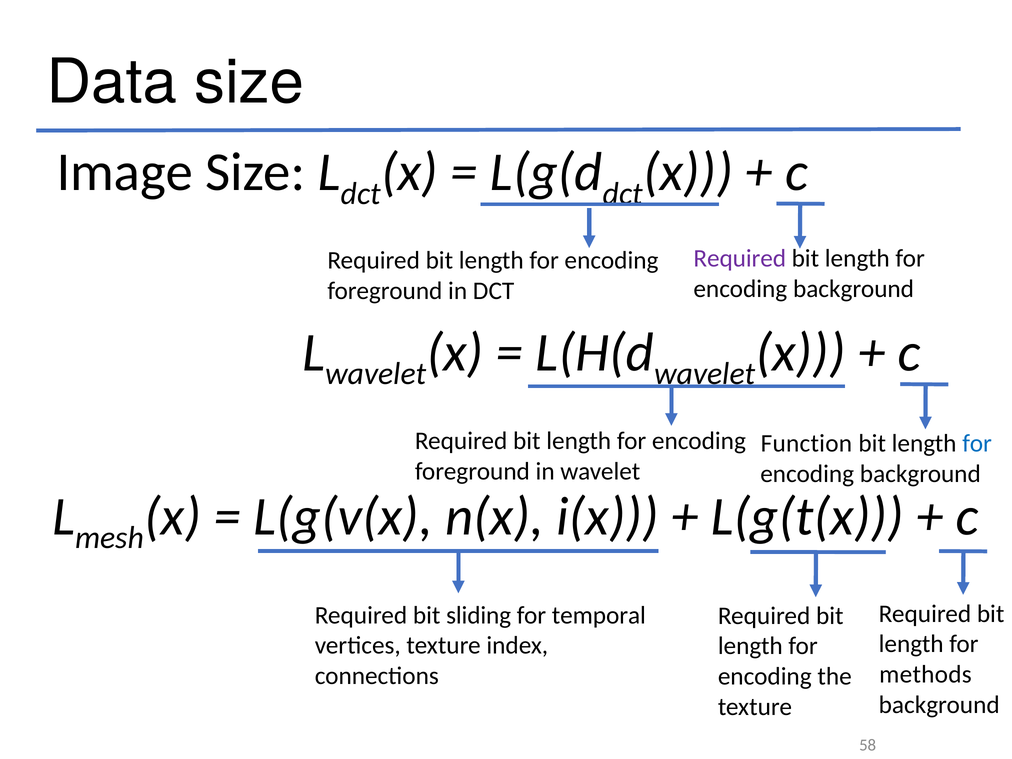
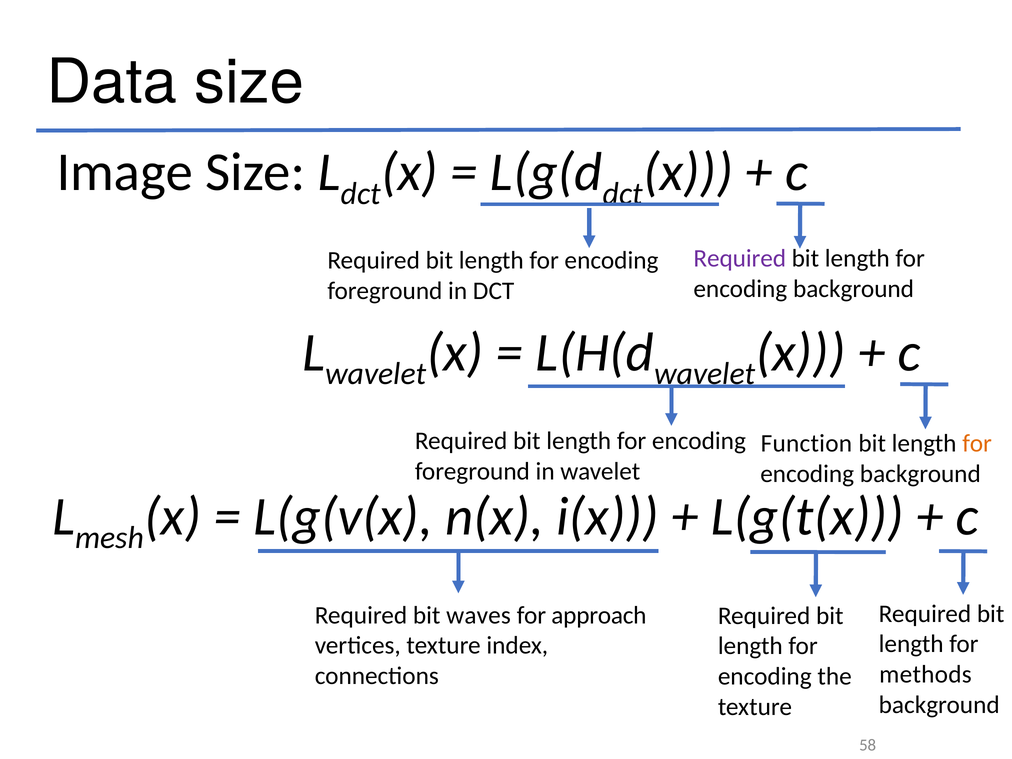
for colour: blue -> orange (977, 444)
sliding: sliding -> waves (479, 615)
temporal: temporal -> approach (599, 615)
